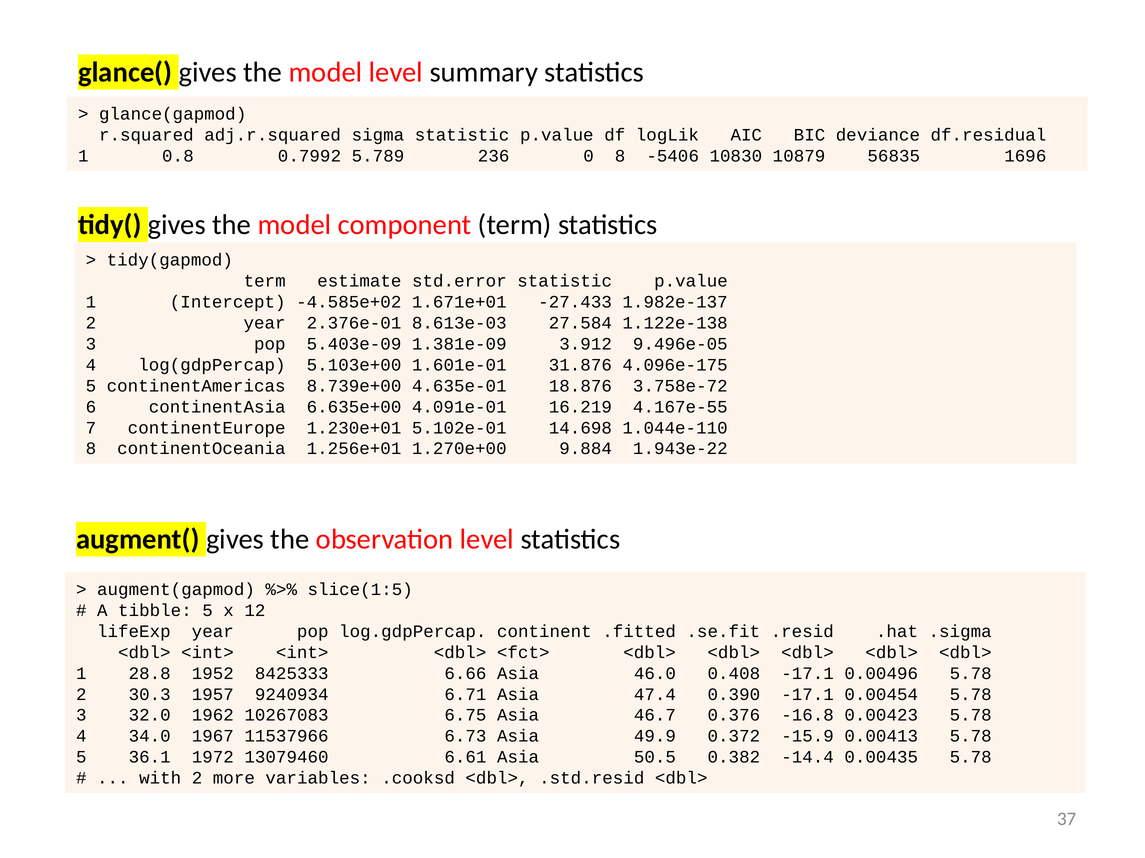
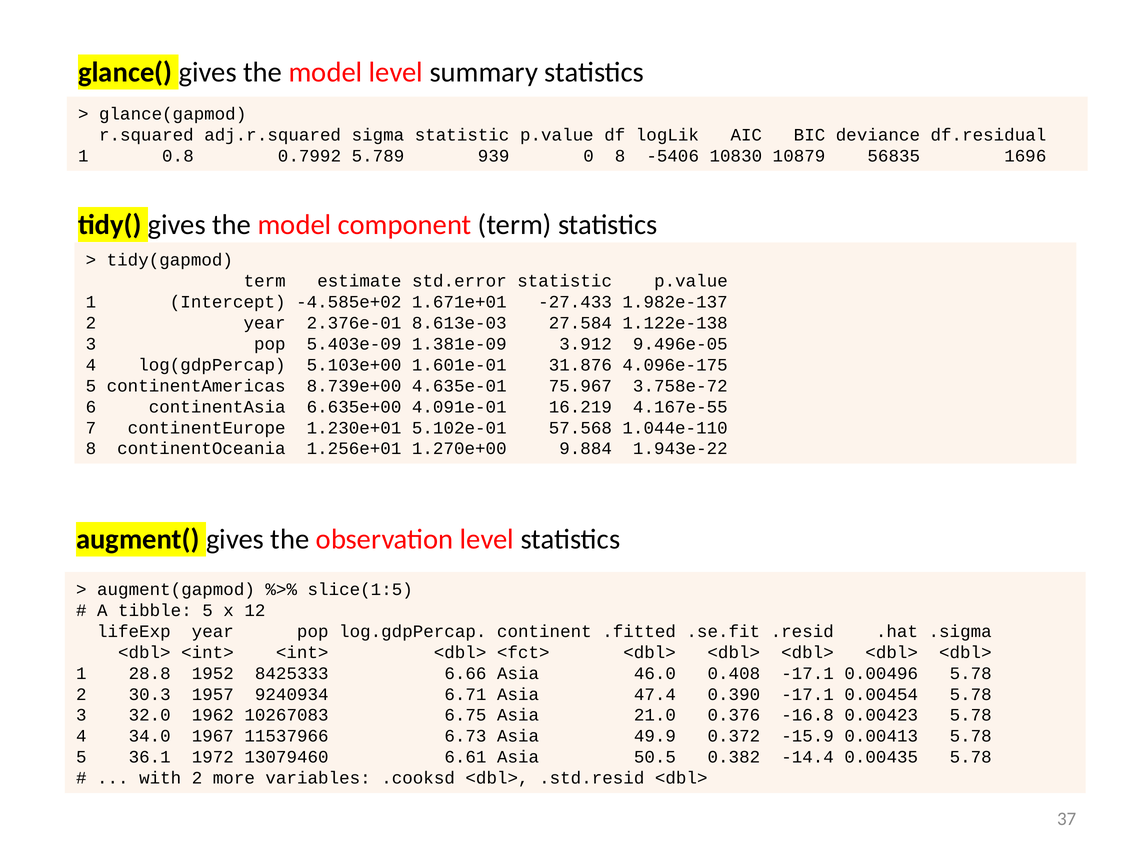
236: 236 -> 939 (494, 156)
18.876: 18.876 -> 75.967 (580, 386)
14.698: 14.698 -> 57.568 (580, 428)
46.7: 46.7 -> 21.0 (655, 716)
